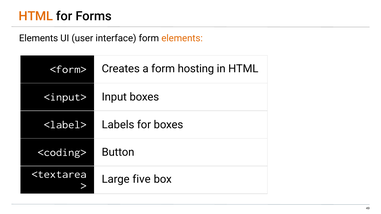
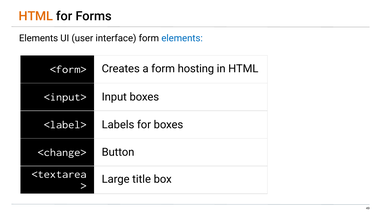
elements colour: orange -> blue (182, 38)
<coding>: <coding> -> <change> (62, 152)
five: five -> title (142, 180)
